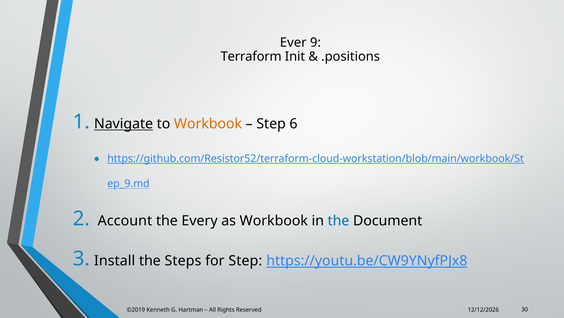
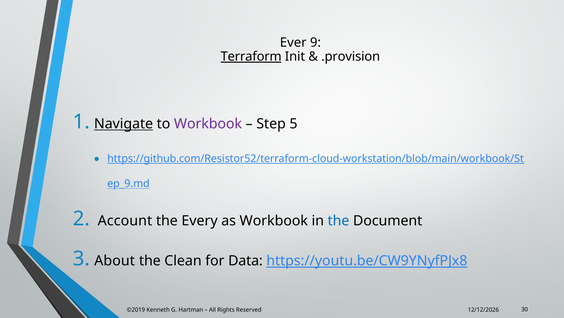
Terraform underline: none -> present (251, 56)
.positions: .positions -> .provision (351, 56)
Workbook colour: orange -> purple (208, 124)
6: 6 -> 5 (293, 124)
Install: Install -> About (115, 260)
Steps: Steps -> Clean (183, 260)
for Step: Step -> Data (245, 260)
